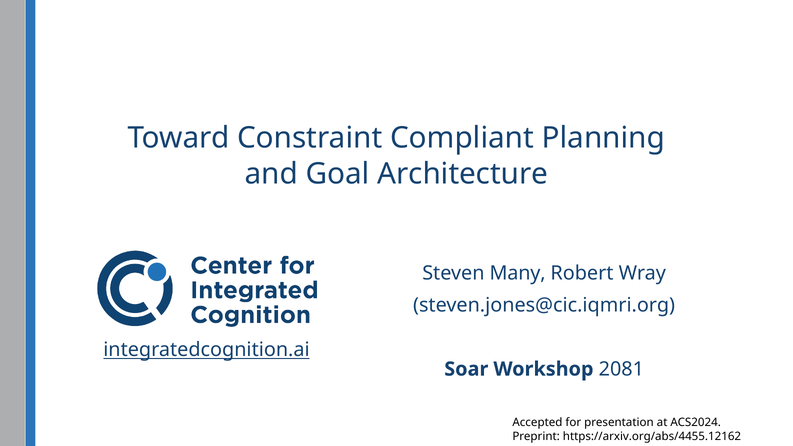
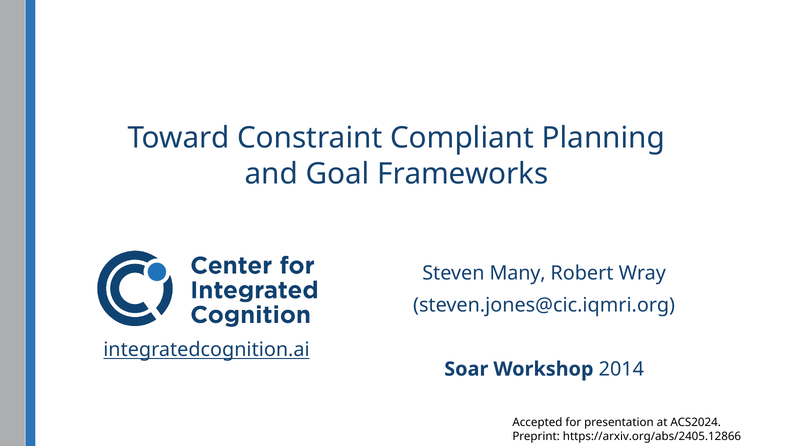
Architecture: Architecture -> Frameworks (463, 174)
2081: 2081 -> 2014 (621, 369)
https://arxiv.org/abs/4455.12162: https://arxiv.org/abs/4455.12162 -> https://arxiv.org/abs/2405.12866 (652, 436)
